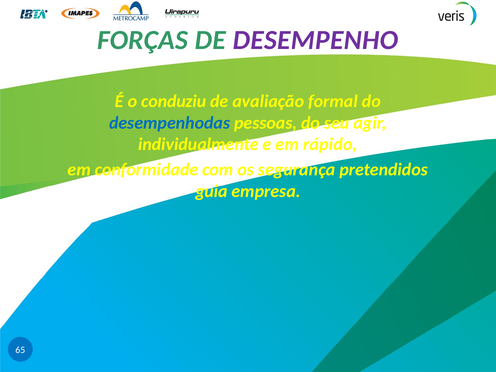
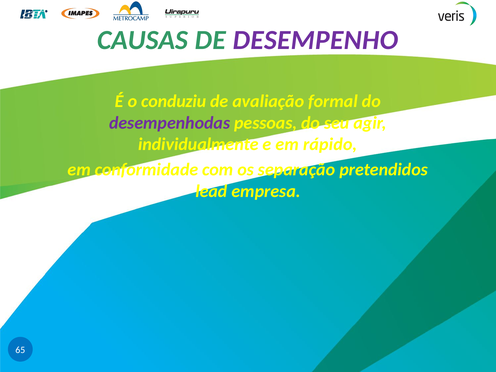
FORÇAS: FORÇAS -> CAUSAS (143, 40)
desempenhodas colour: blue -> purple (170, 123)
segurança: segurança -> separação (297, 170)
guia: guia -> lead (211, 191)
